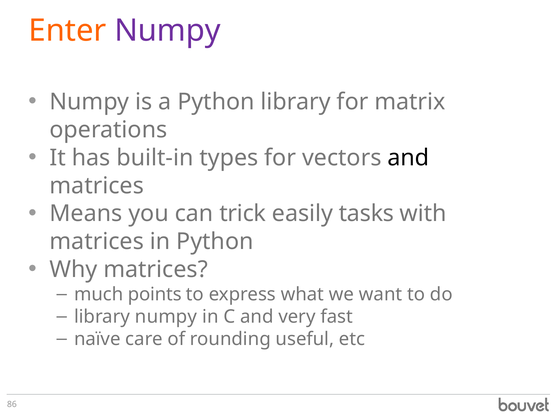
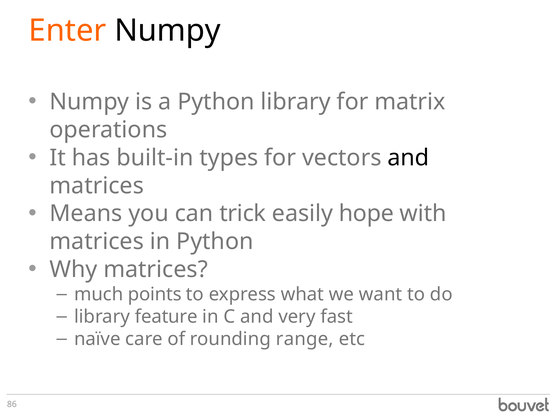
Numpy colour: purple -> black (168, 31)
tasks: tasks -> hope (366, 214)
library numpy: numpy -> feature (166, 317)
useful: useful -> range (305, 339)
